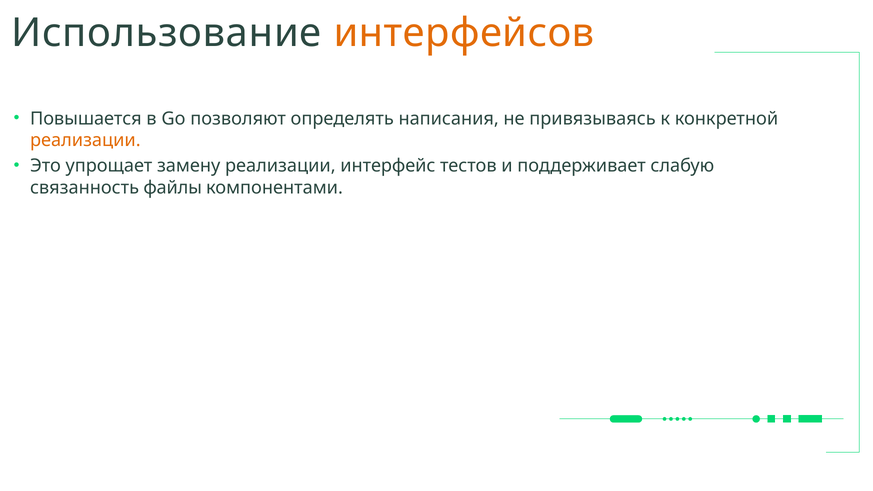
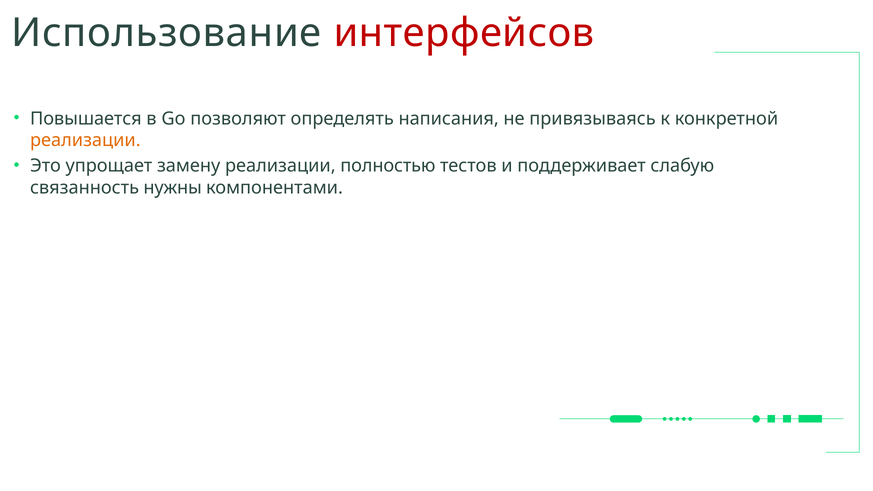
интерфейсов colour: orange -> red (464, 33)
интерфейс: интерфейс -> полностью (388, 166)
файлы: файлы -> нужны (173, 188)
